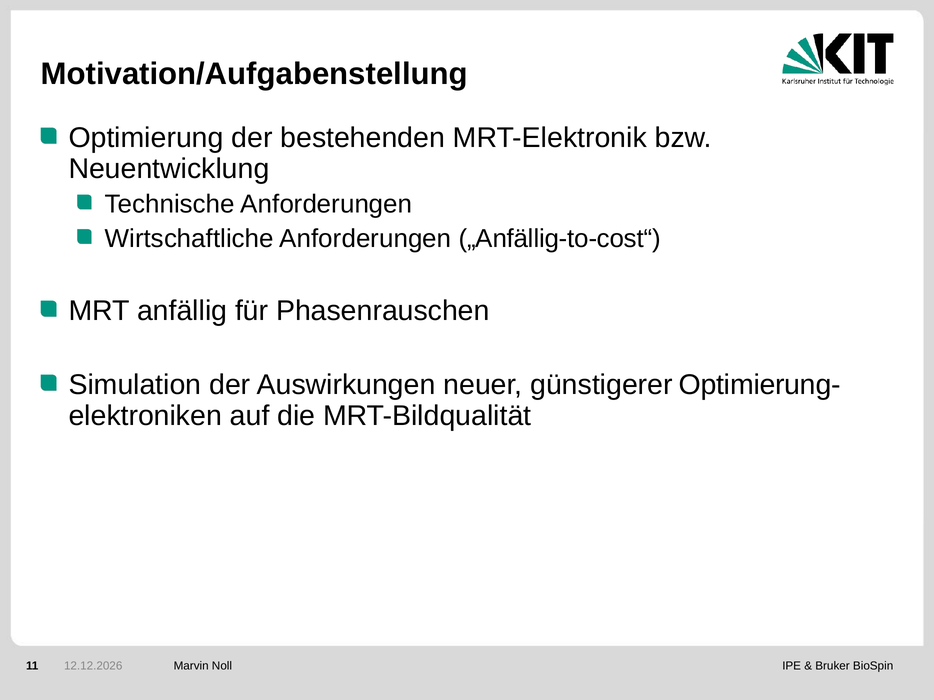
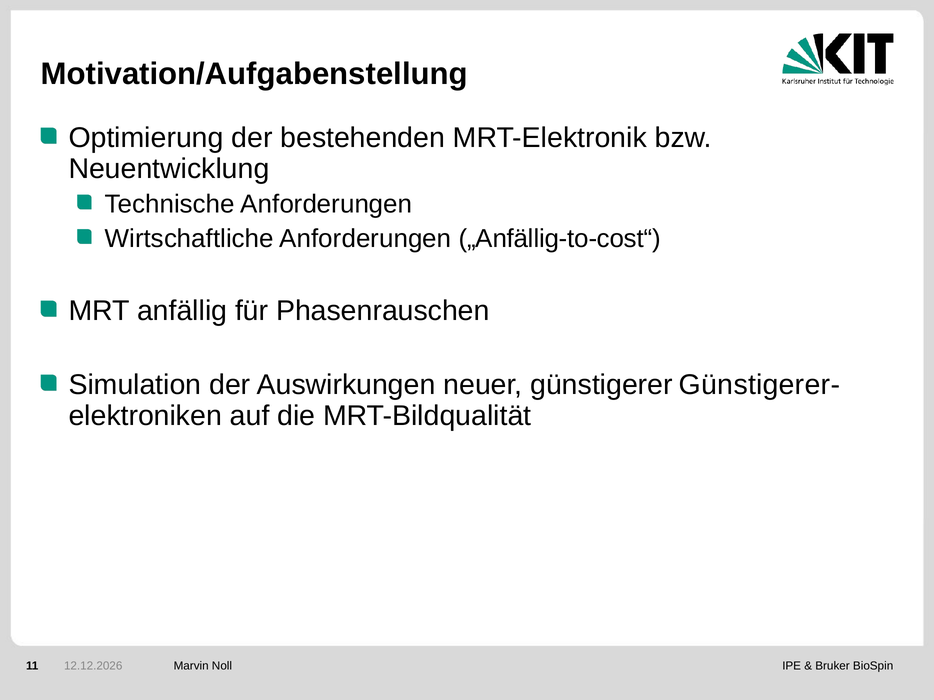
Optimierung-: Optimierung- -> Günstigerer- (759, 385)
